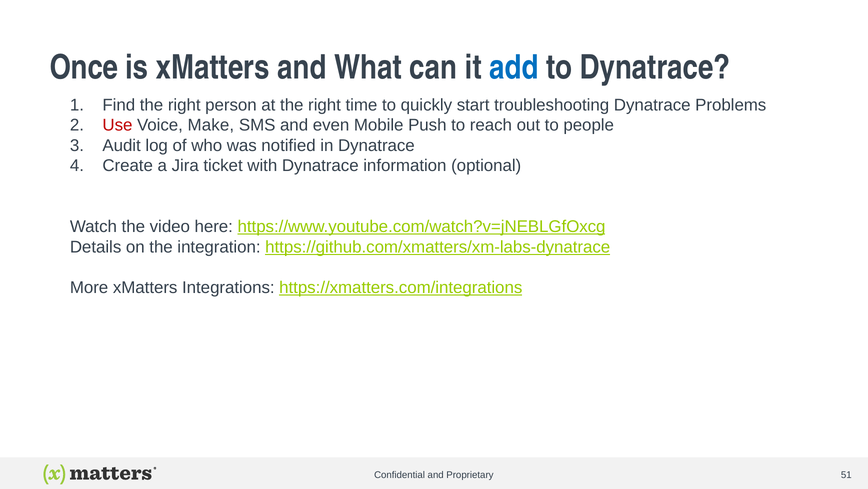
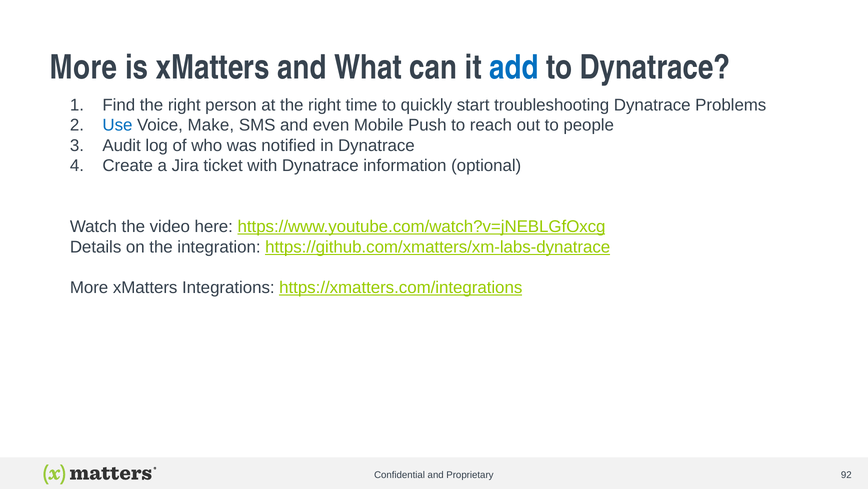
Once: Once -> More (84, 67)
Use colour: red -> blue (117, 125)
51: 51 -> 92 (846, 474)
